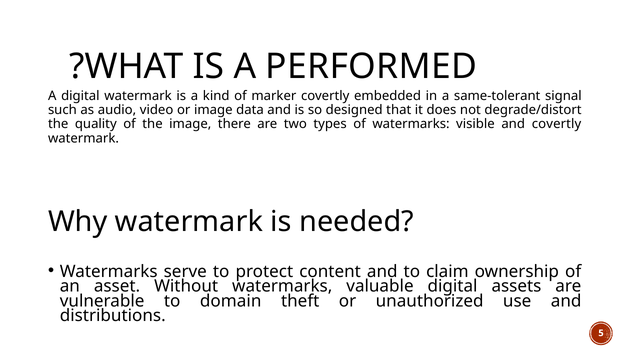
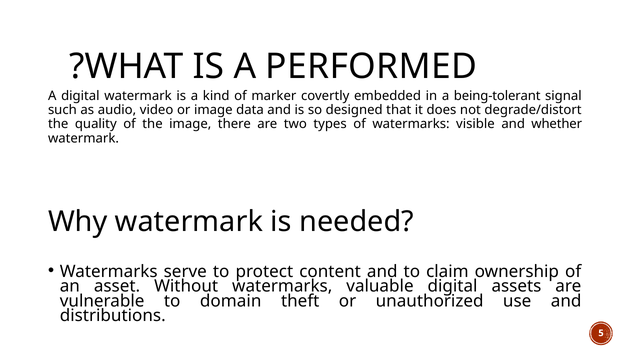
same-tolerant: same-tolerant -> being-tolerant (497, 96)
and covertly: covertly -> whether (557, 124)
